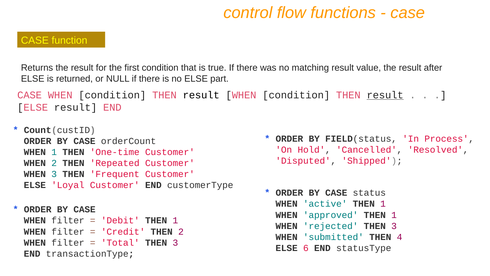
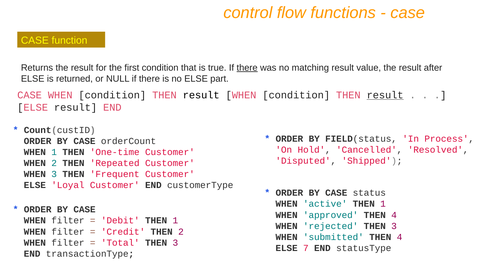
there underline: none -> present (247, 68)
approved THEN 1: 1 -> 4 (394, 215)
6: 6 -> 7 (306, 248)
